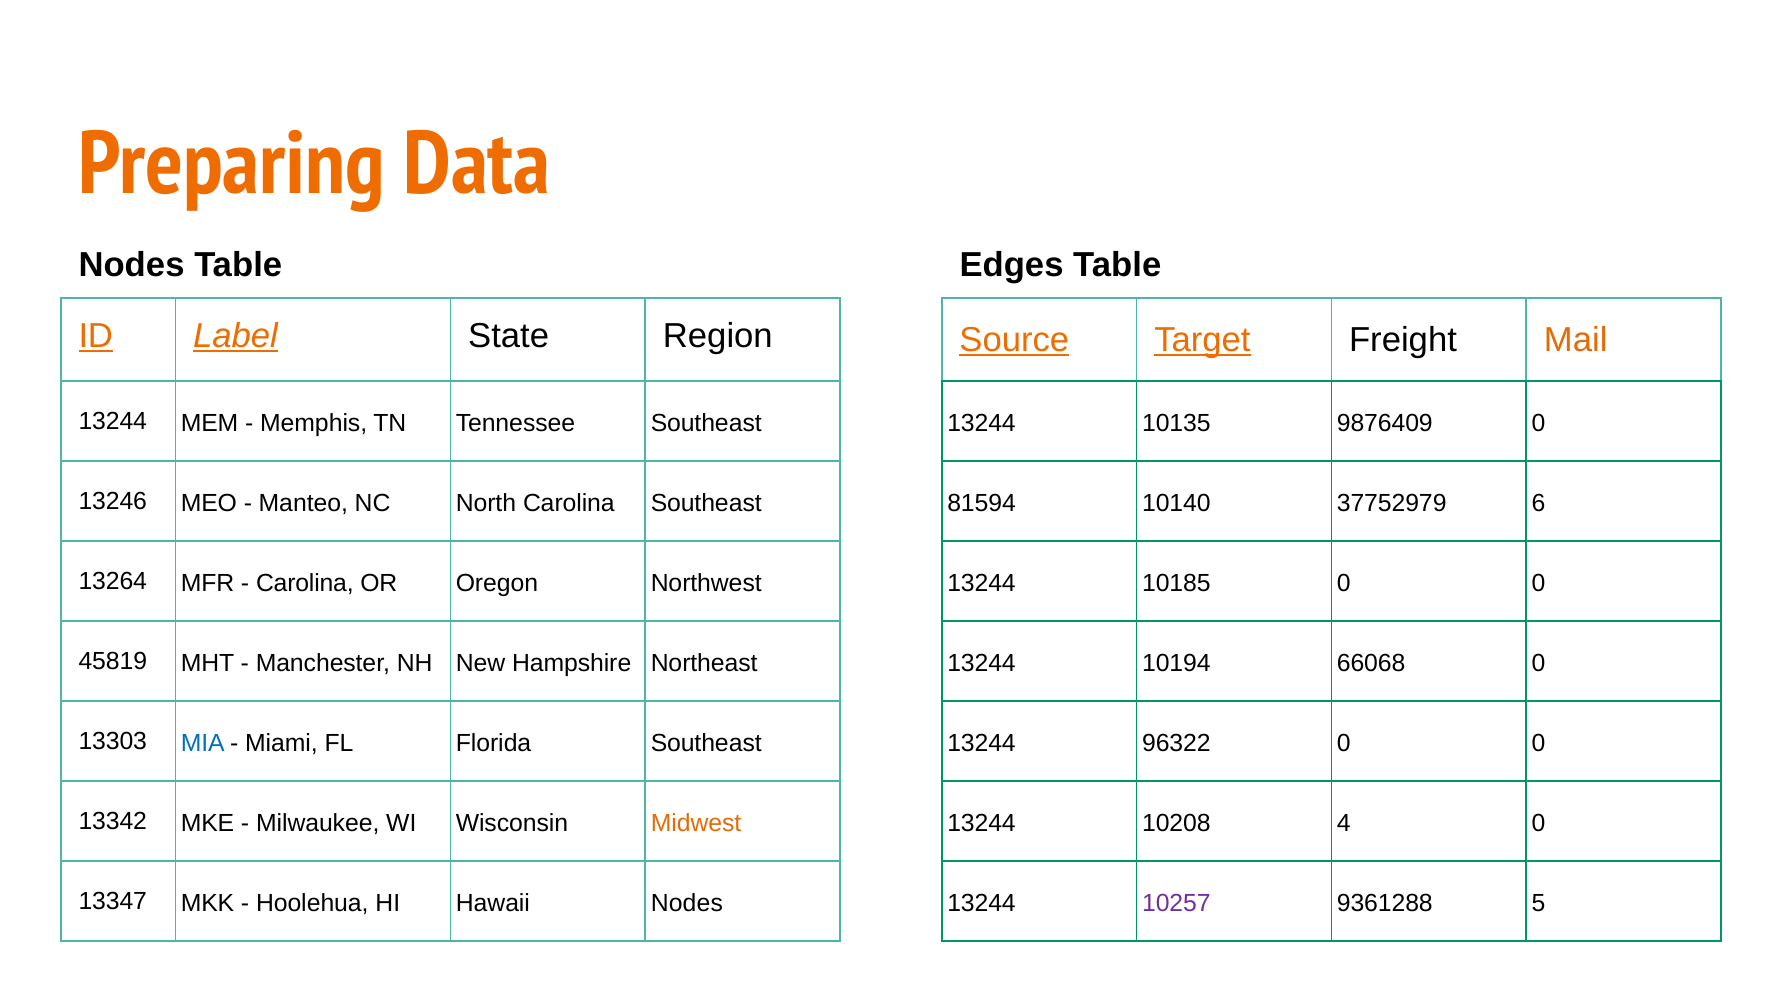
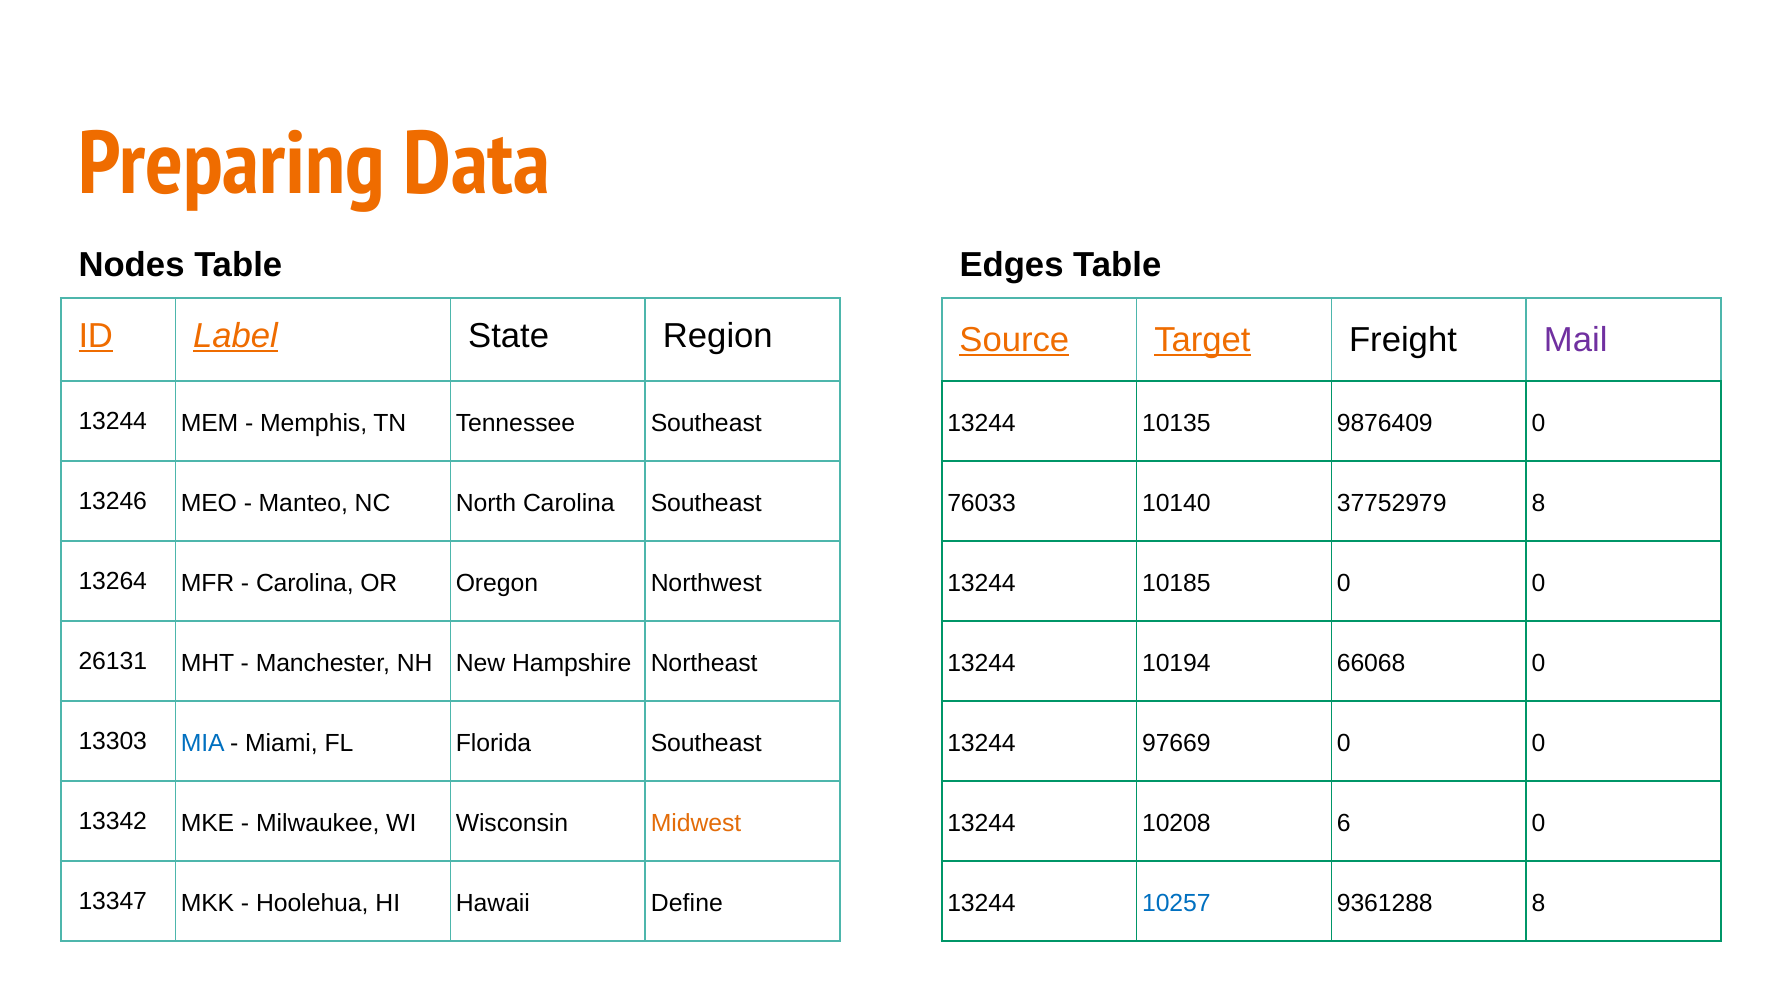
Mail colour: orange -> purple (1576, 340)
81594: 81594 -> 76033 (982, 504)
37752979 6: 6 -> 8 (1539, 504)
45819: 45819 -> 26131 (113, 662)
96322: 96322 -> 97669 (1176, 744)
4: 4 -> 6 (1344, 824)
Hawaii Nodes: Nodes -> Define (687, 904)
10257 colour: purple -> blue (1176, 904)
9361288 5: 5 -> 8 (1539, 904)
